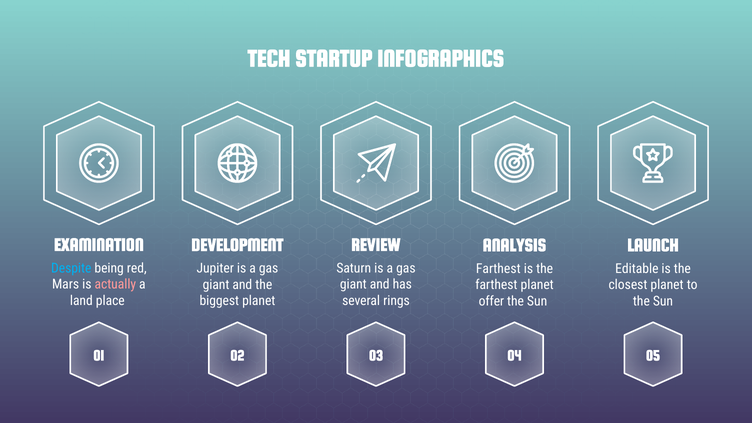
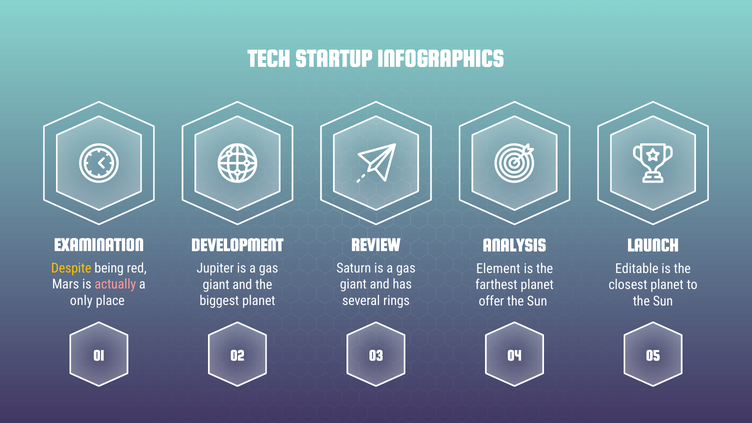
Despite colour: light blue -> yellow (71, 268)
Farthest: Farthest -> Element (498, 269)
land: land -> only (81, 301)
